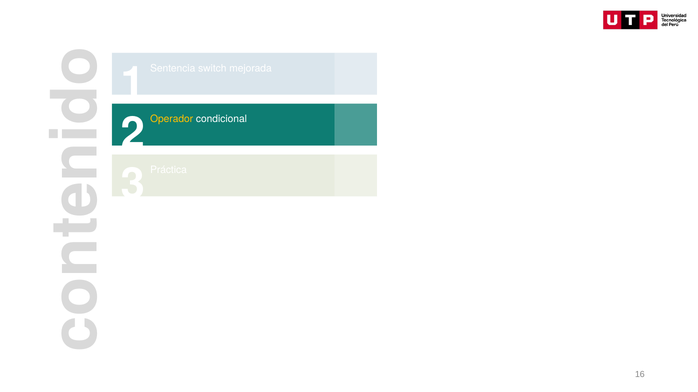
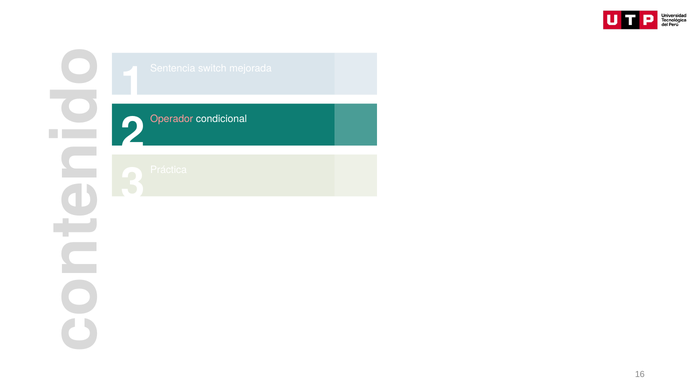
Operador colour: yellow -> pink (172, 119)
